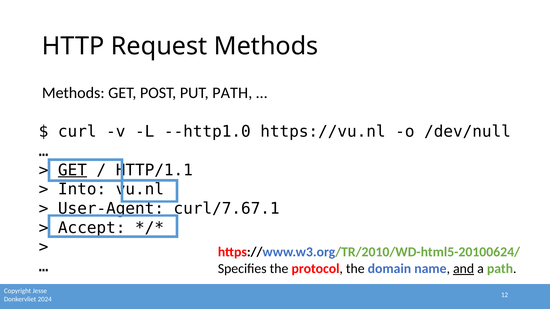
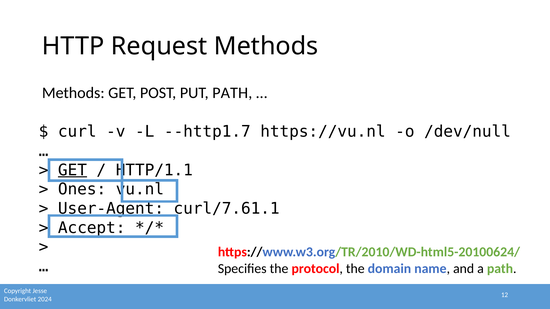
--http1.0: --http1.0 -> --http1.7 (207, 132)
Into: Into -> Ones (82, 190)
curl/7.67.1: curl/7.67.1 -> curl/7.61.1 (227, 209)
and underline: present -> none (464, 269)
